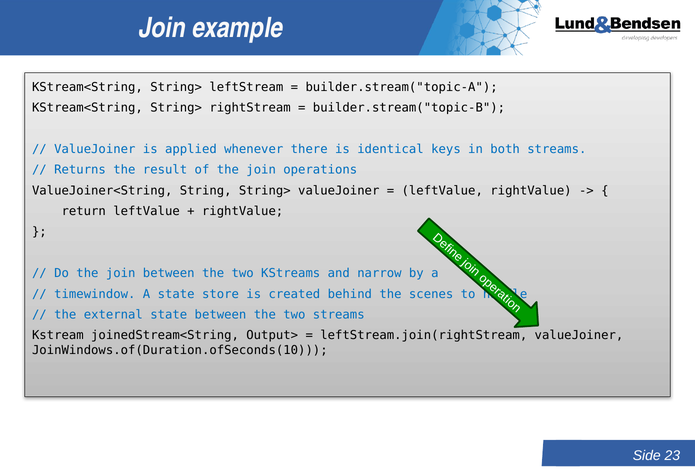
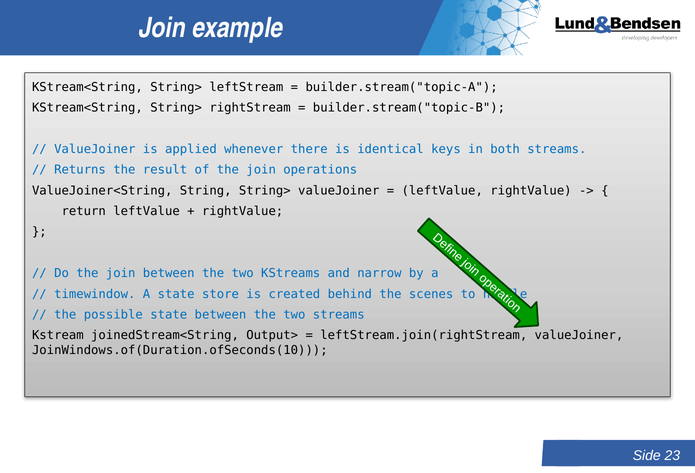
external: external -> possible (113, 315)
